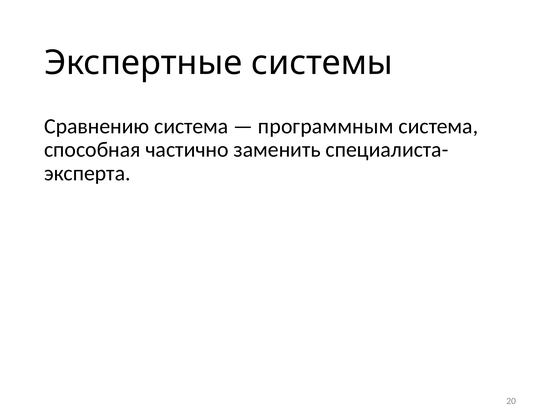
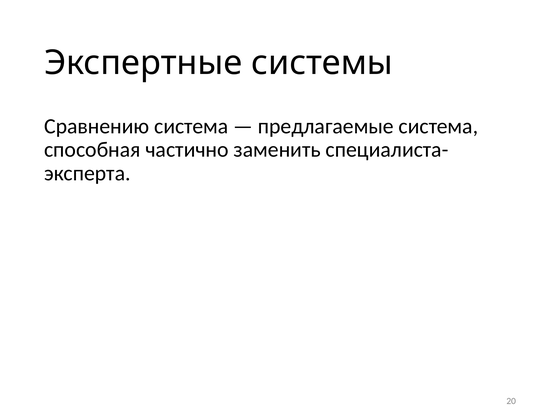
программным: программным -> предлагаемые (326, 126)
